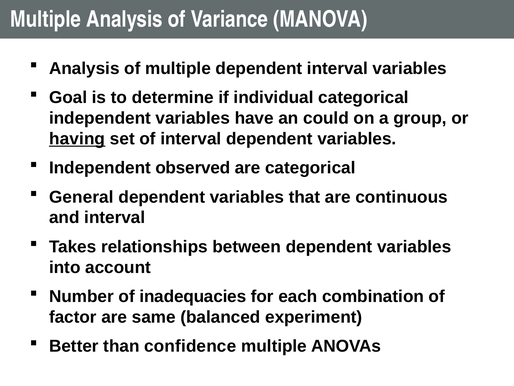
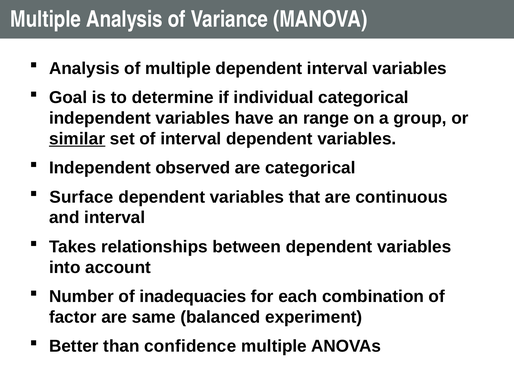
could: could -> range (326, 118)
having: having -> similar (77, 139)
General: General -> Surface (81, 197)
